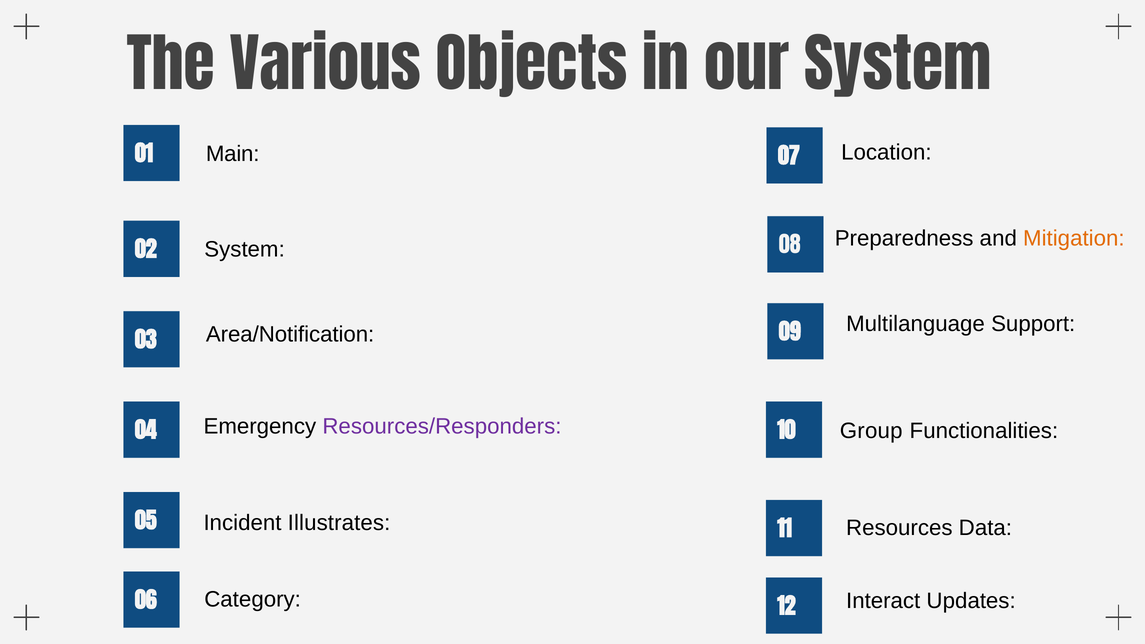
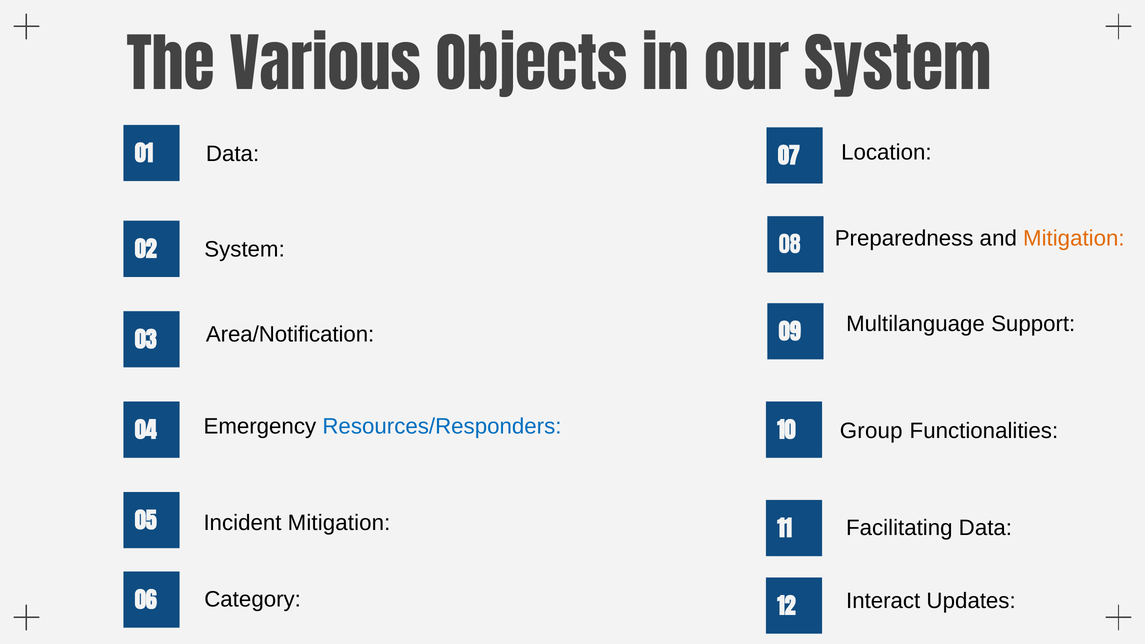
Main: Main -> Data (233, 154)
Resources/Responders colour: purple -> blue (442, 426)
Incident Illustrates: Illustrates -> Mitigation (339, 523)
Resources: Resources -> Facilitating (899, 528)
